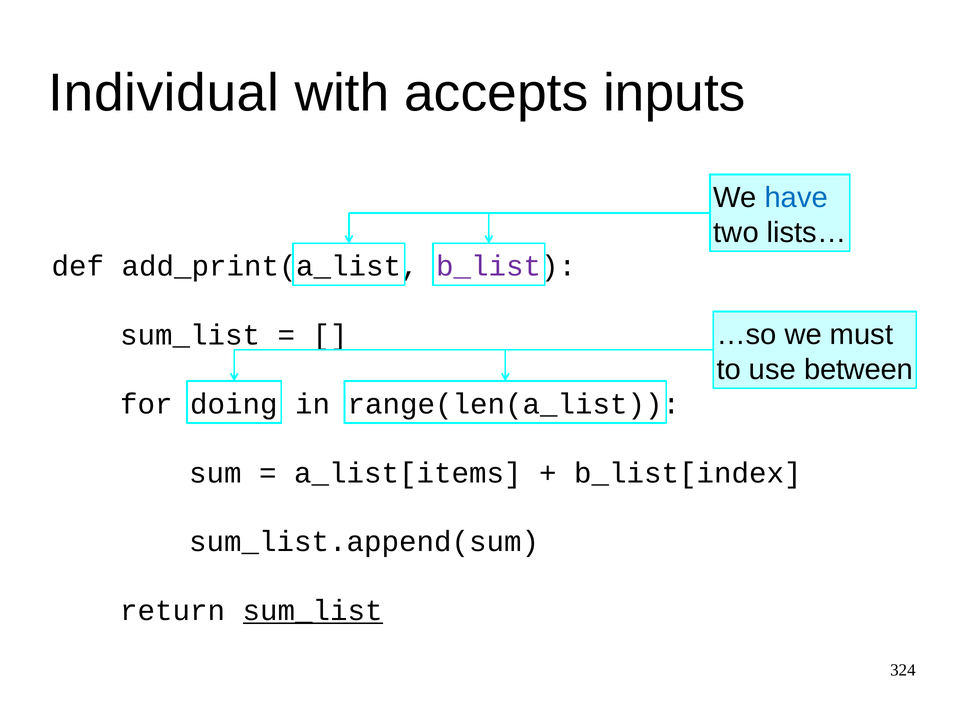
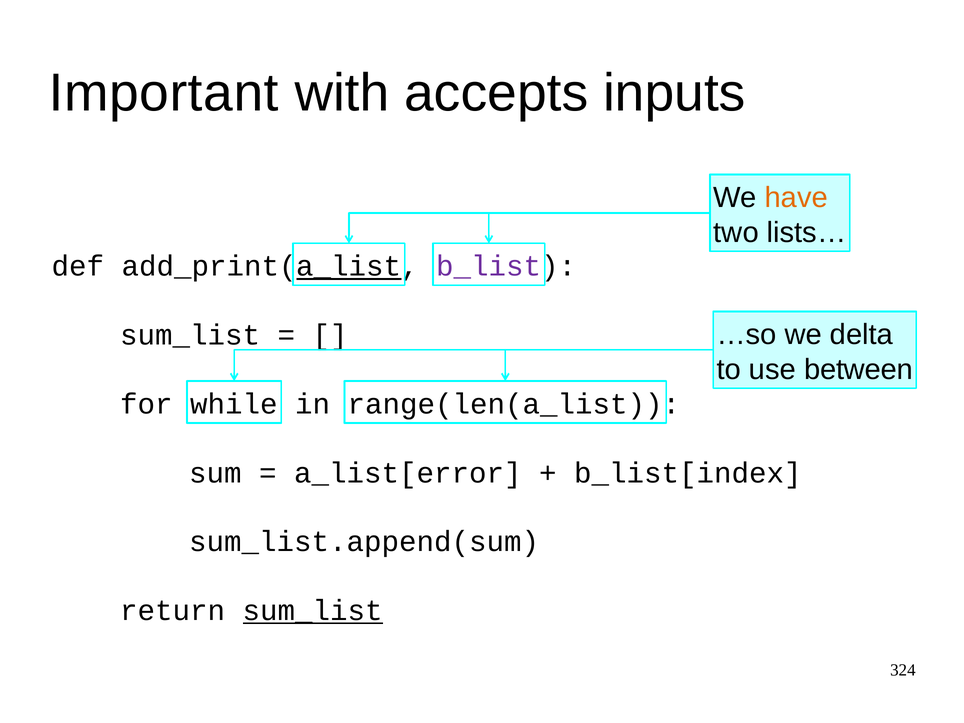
Individual: Individual -> Important (164, 93)
have colour: blue -> orange (796, 197)
a_list underline: none -> present (349, 266)
must: must -> delta (862, 334)
doing: doing -> while (234, 404)
a_list[items: a_list[items -> a_list[error (408, 473)
